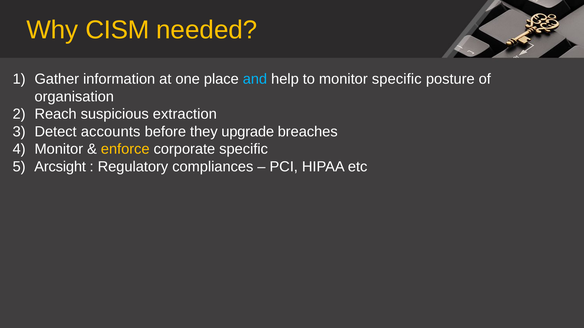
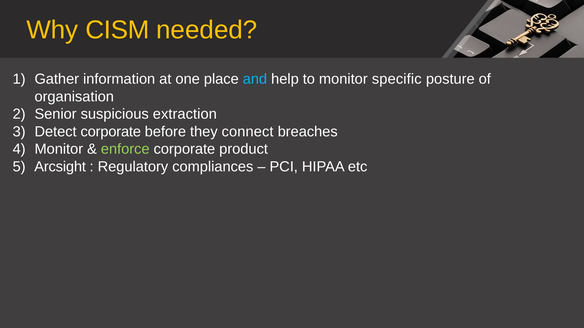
Reach: Reach -> Senior (56, 114)
Detect accounts: accounts -> corporate (111, 132)
upgrade: upgrade -> connect (248, 132)
enforce colour: yellow -> light green (125, 149)
corporate specific: specific -> product (244, 149)
